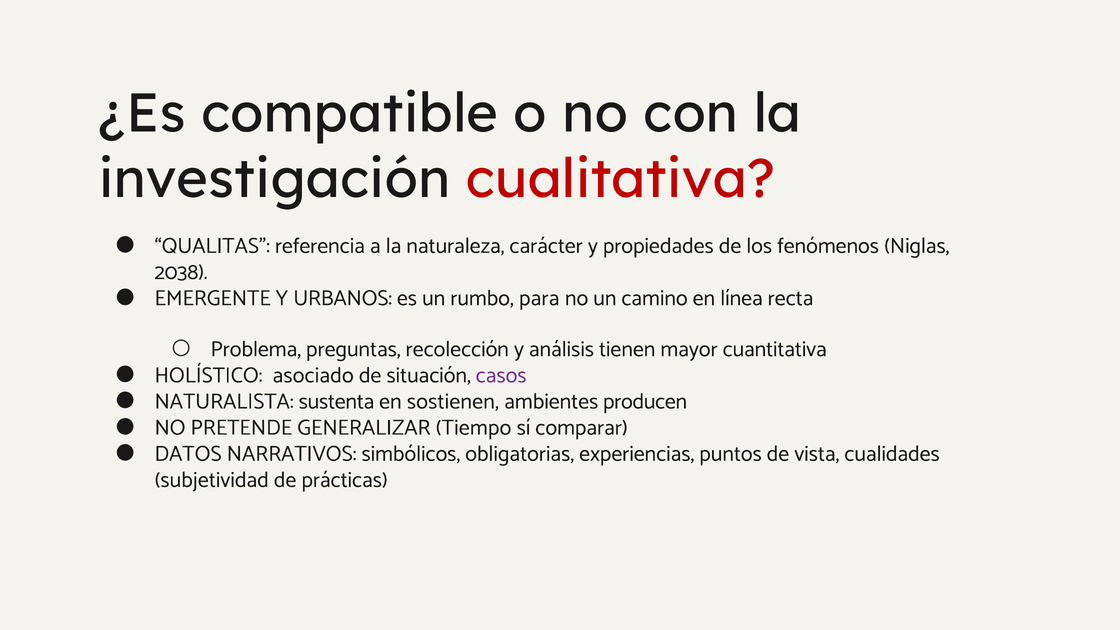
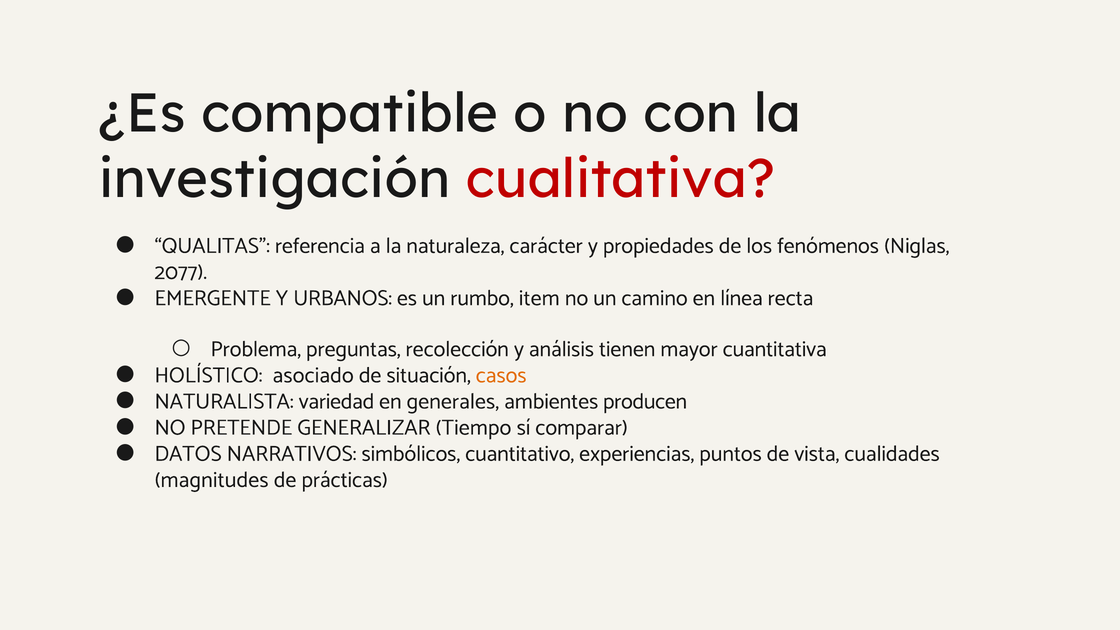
2038: 2038 -> 2077 (181, 272)
para: para -> item (539, 298)
casos colour: purple -> orange (501, 375)
sustenta: sustenta -> variedad (336, 401)
sostienen: sostienen -> generales (453, 401)
obligatorias: obligatorias -> cuantitativo (520, 454)
subjetividad: subjetividad -> magnitudes (212, 480)
